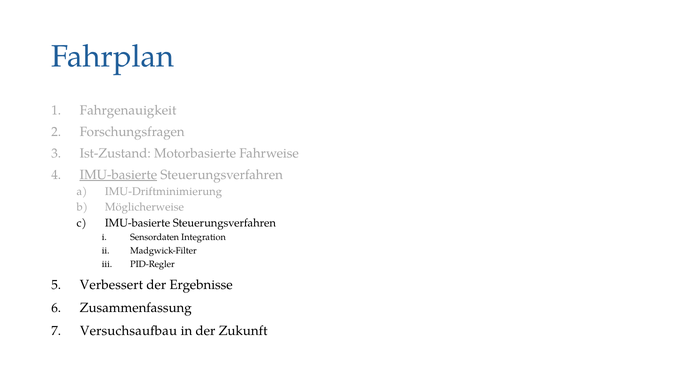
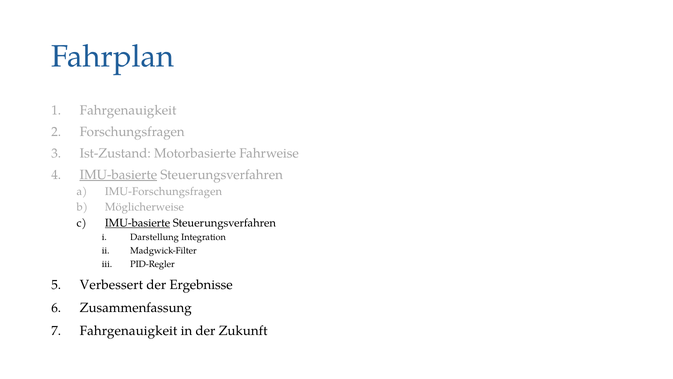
IMU-Driftminimierung: IMU-Driftminimierung -> IMU-Forschungsfragen (164, 191)
IMU-basierte underline: none -> present (138, 223)
Sensordaten: Sensordaten -> Darstellung (154, 237)
Versuchsaufbau: Versuchsaufbau -> Fahrgenauigkeit (129, 331)
